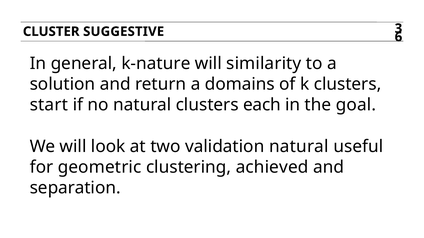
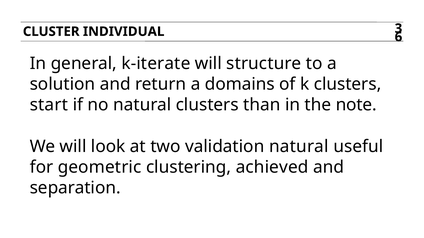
SUGGESTIVE: SUGGESTIVE -> INDIVIDUAL (124, 32)
k-nature: k-nature -> k-iterate (156, 64)
similarity: similarity -> structure (264, 64)
each: each -> than (262, 105)
goal: goal -> note (356, 105)
